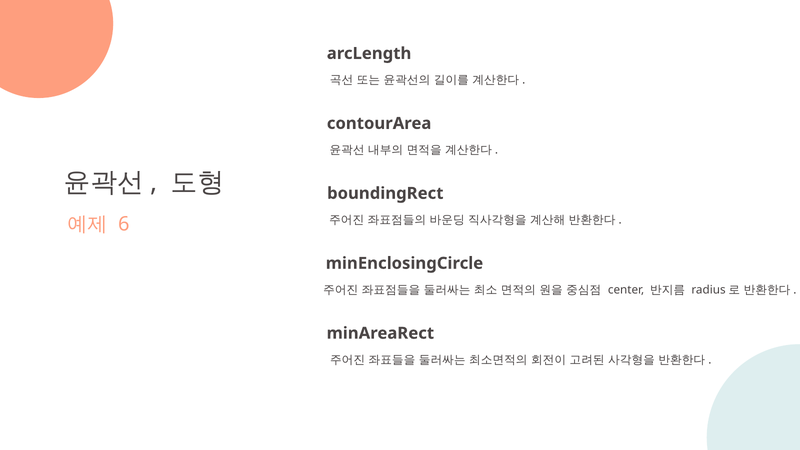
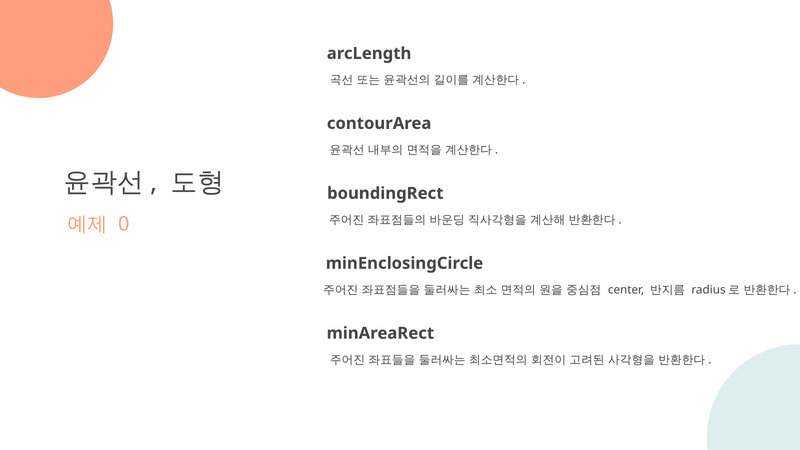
6: 6 -> 0 (124, 224)
